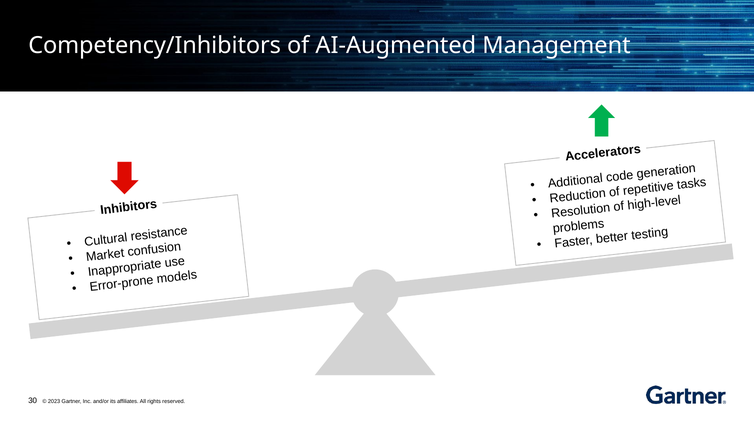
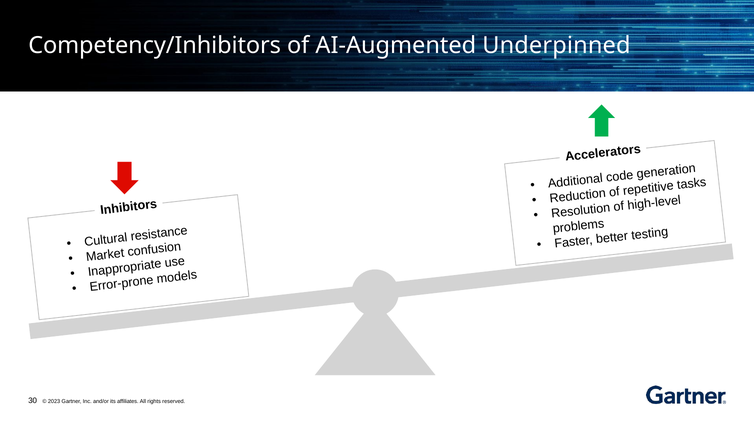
Management: Management -> Underpinned (556, 45)
